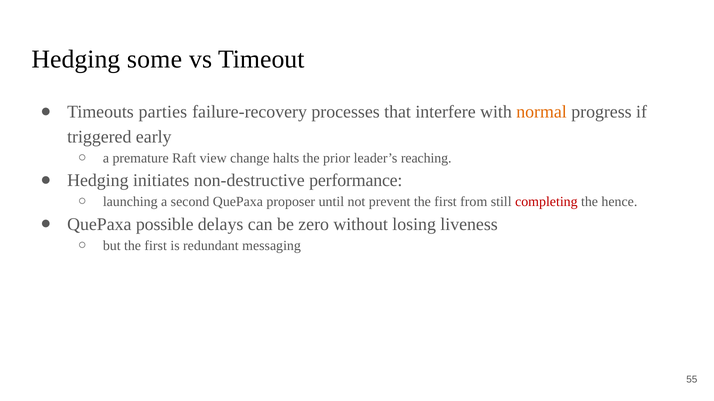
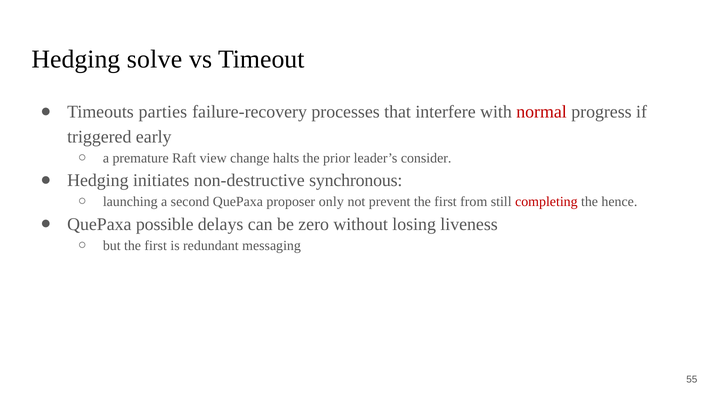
some: some -> solve (155, 59)
normal colour: orange -> red (542, 112)
reaching: reaching -> consider (426, 158)
performance: performance -> synchronous (356, 181)
until: until -> only (331, 202)
